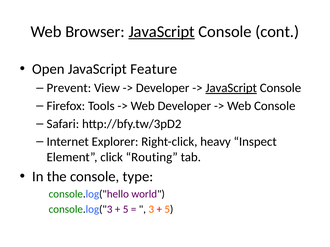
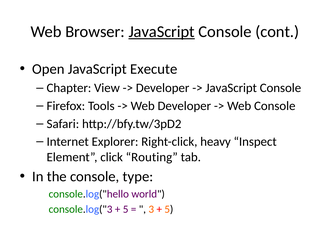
Feature: Feature -> Execute (154, 69)
Prevent: Prevent -> Chapter (69, 88)
JavaScript underline: present -> none (231, 88)
